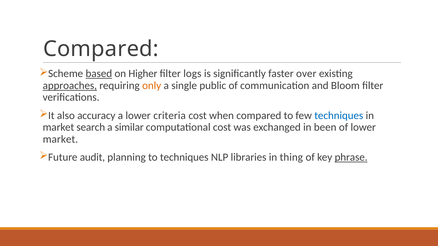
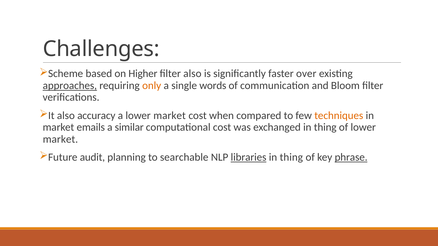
Compared: Compared -> Challenges (101, 49)
based underline: present -> none (99, 74)
filter logs: logs -> also (192, 74)
public: public -> words (213, 86)
a lower criteria: criteria -> market (170, 116)
techniques colour: blue -> orange (339, 116)
search: search -> emails (91, 127)
exchanged in been: been -> thing (325, 127)
to techniques: techniques -> searchable (184, 158)
libraries underline: none -> present (249, 158)
